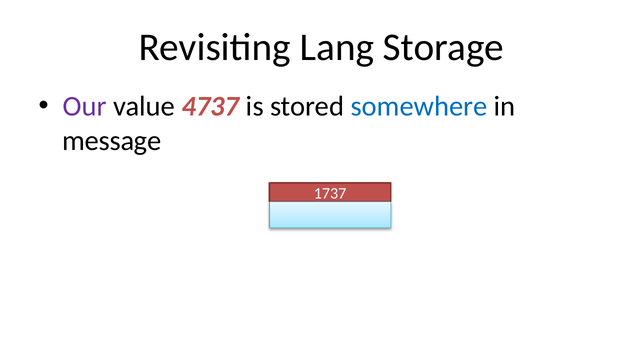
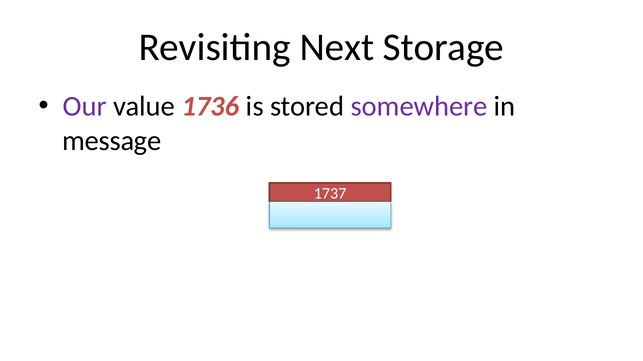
Lang: Lang -> Next (337, 47)
4737: 4737 -> 1736 (210, 107)
somewhere colour: blue -> purple (419, 107)
